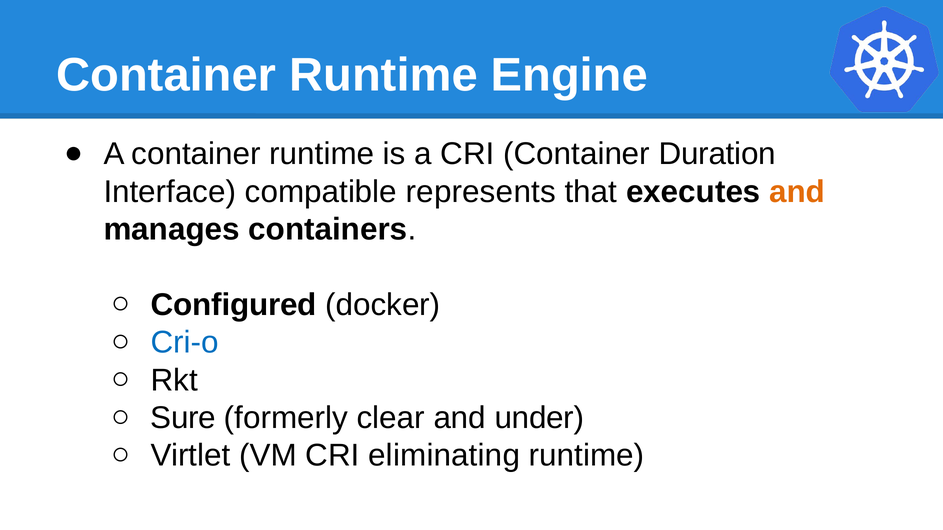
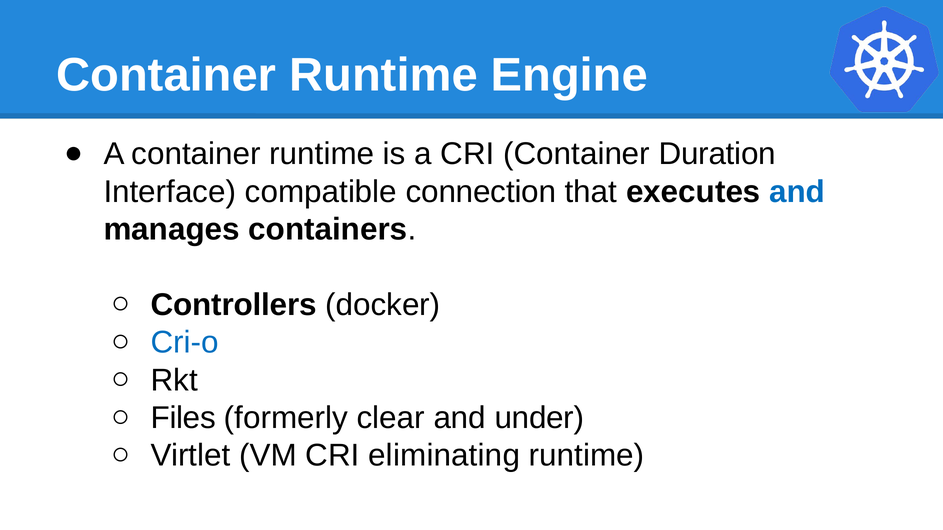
represents: represents -> connection (481, 192)
and colour: orange -> blue (797, 192)
Configured: Configured -> Controllers (234, 305)
Sure: Sure -> Files (183, 418)
